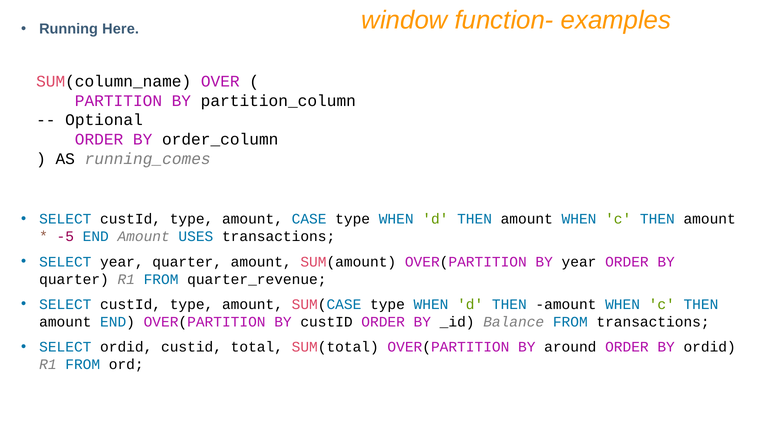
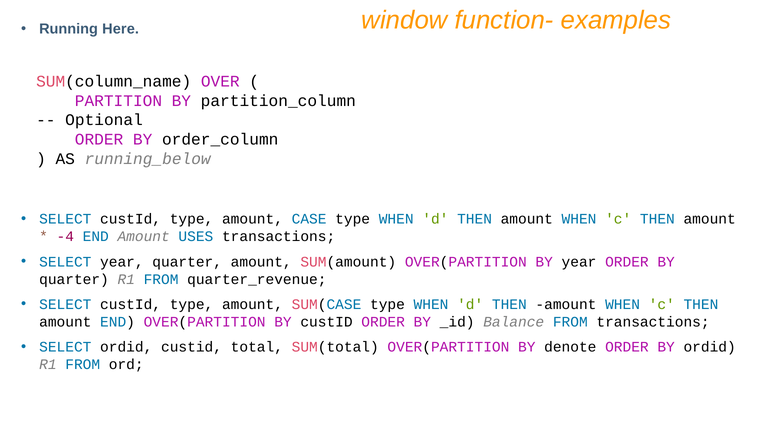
running_comes: running_comes -> running_below (148, 159)
-5: -5 -> -4 (65, 236)
around: around -> denote (570, 347)
